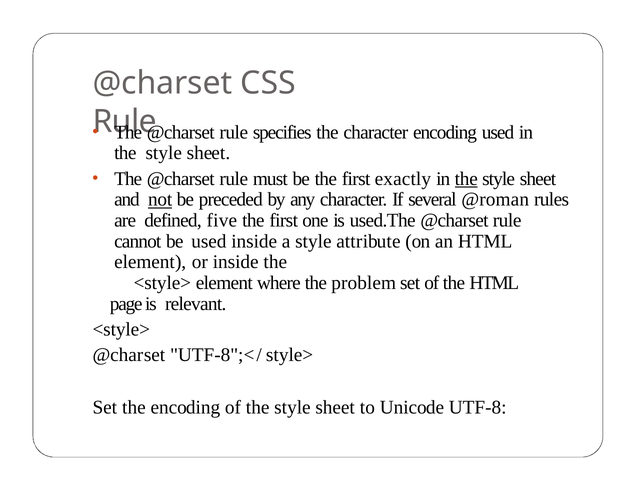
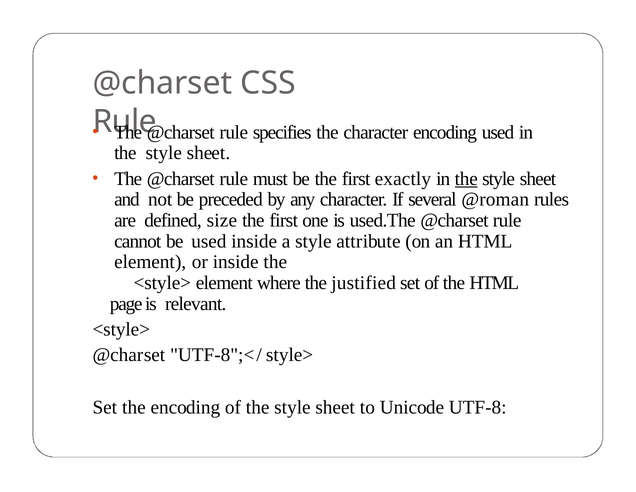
not underline: present -> none (160, 199)
five: five -> size (222, 220)
problem: problem -> justified (364, 283)
